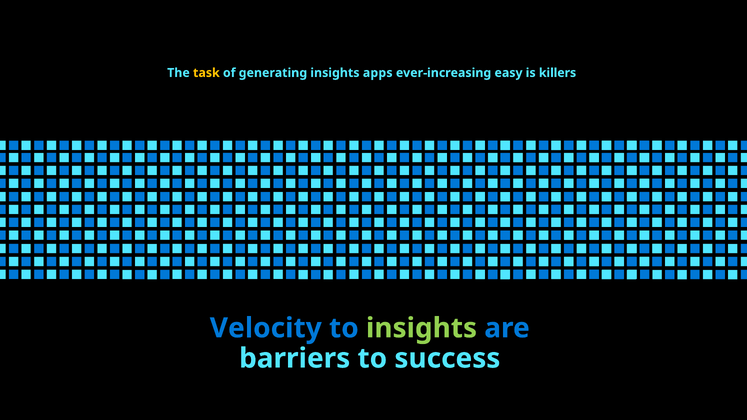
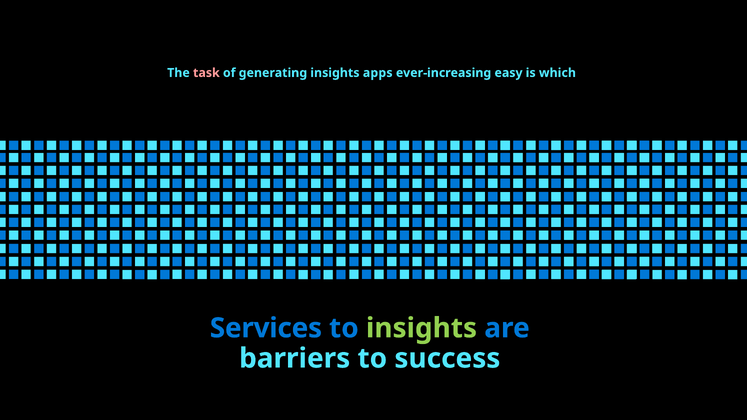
task colour: yellow -> pink (206, 73)
killers: killers -> which (557, 73)
Velocity: Velocity -> Services (266, 328)
